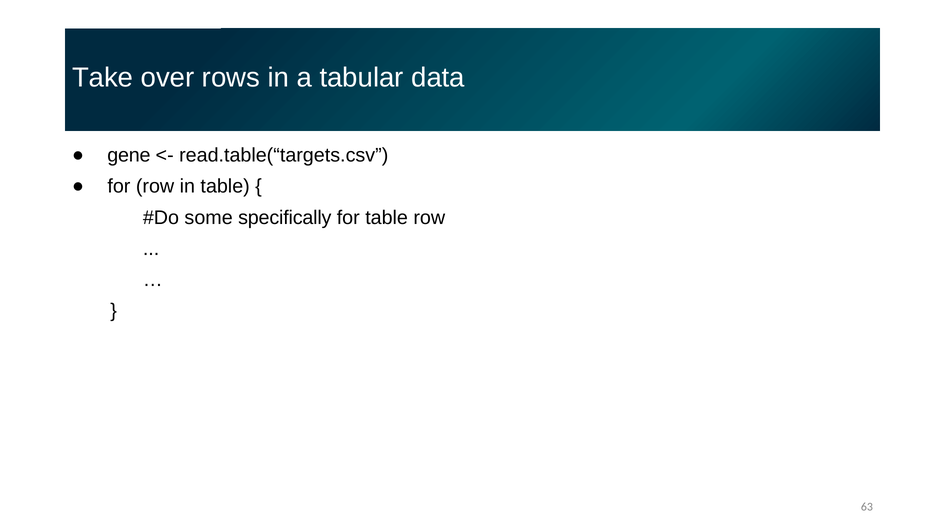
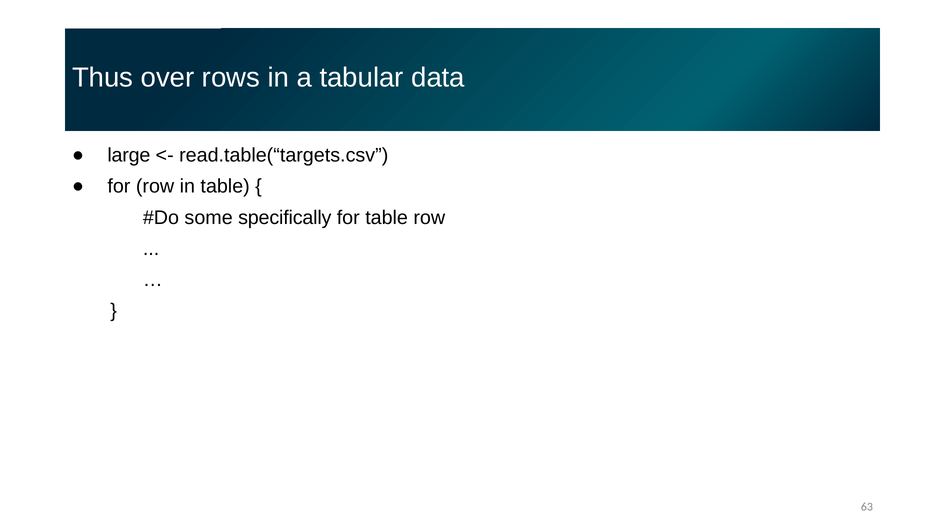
Take: Take -> Thus (103, 78)
gene: gene -> large (129, 156)
